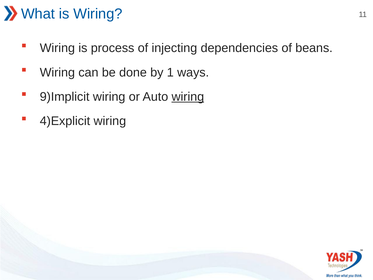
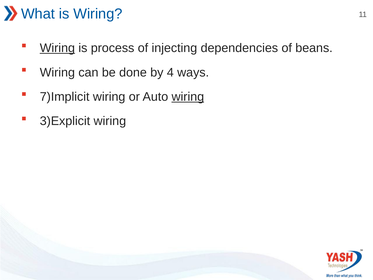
Wiring underline: none -> present (57, 48)
1: 1 -> 4 (170, 72)
9)Implicit: 9)Implicit -> 7)Implicit (65, 97)
4)Explicit: 4)Explicit -> 3)Explicit (65, 121)
